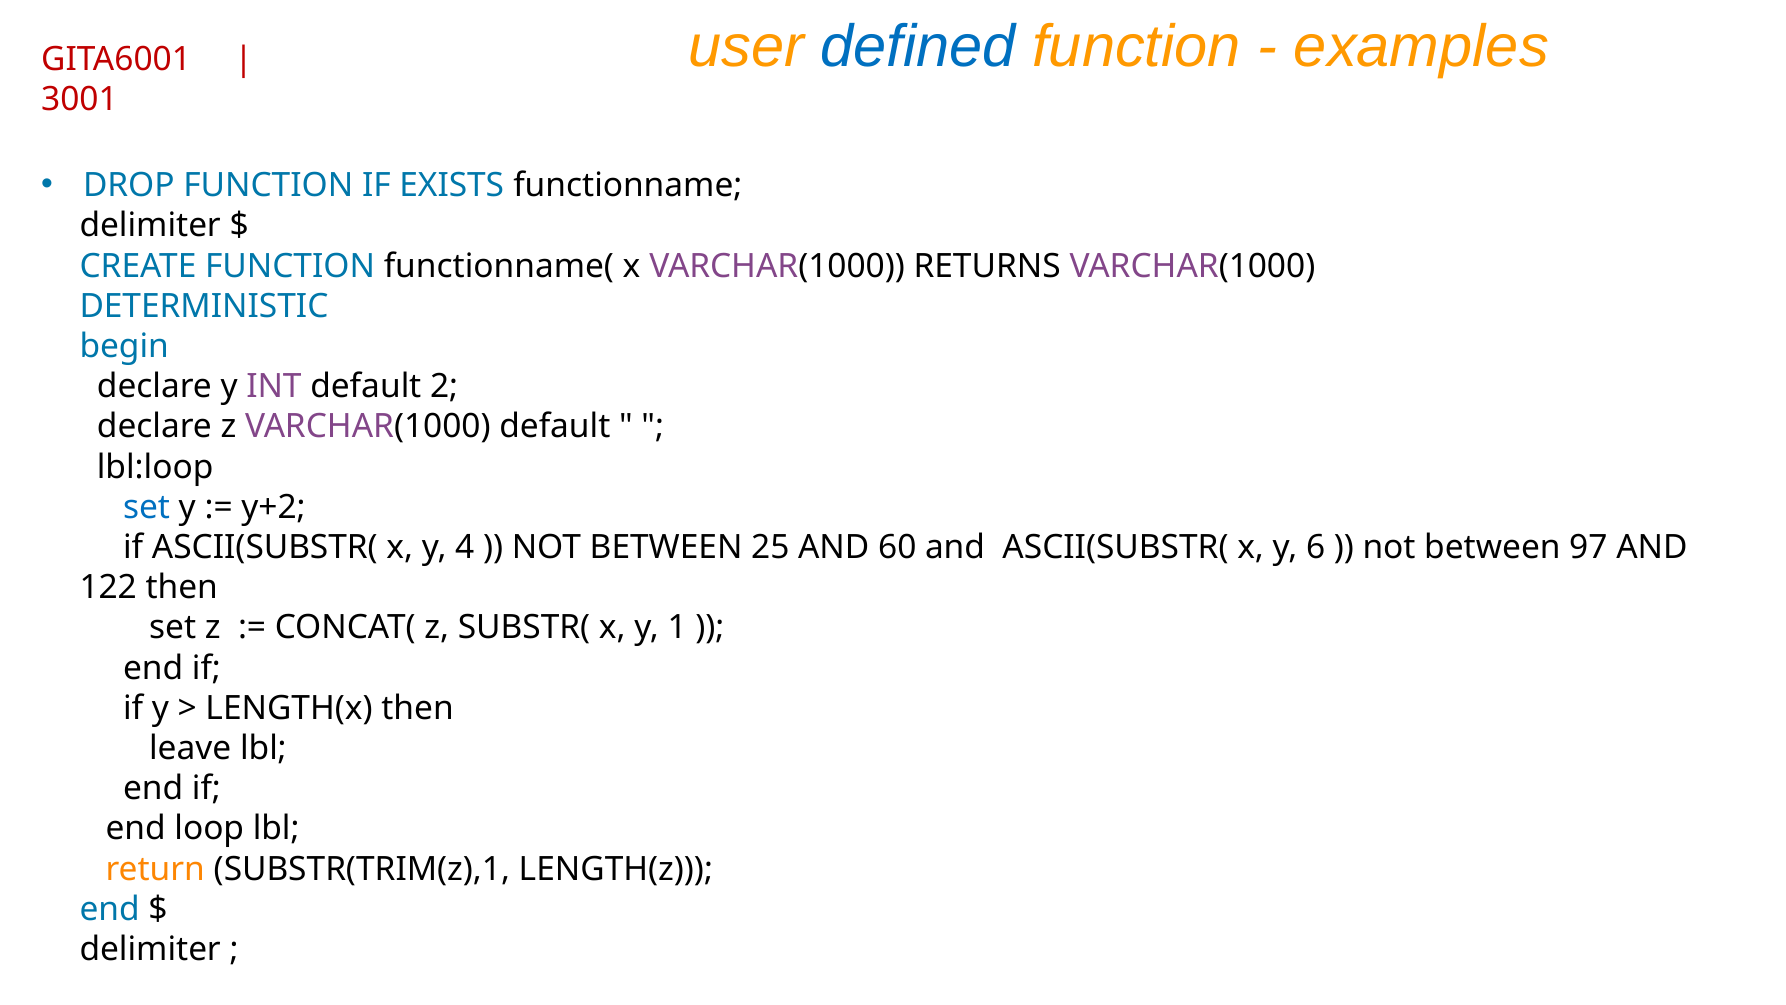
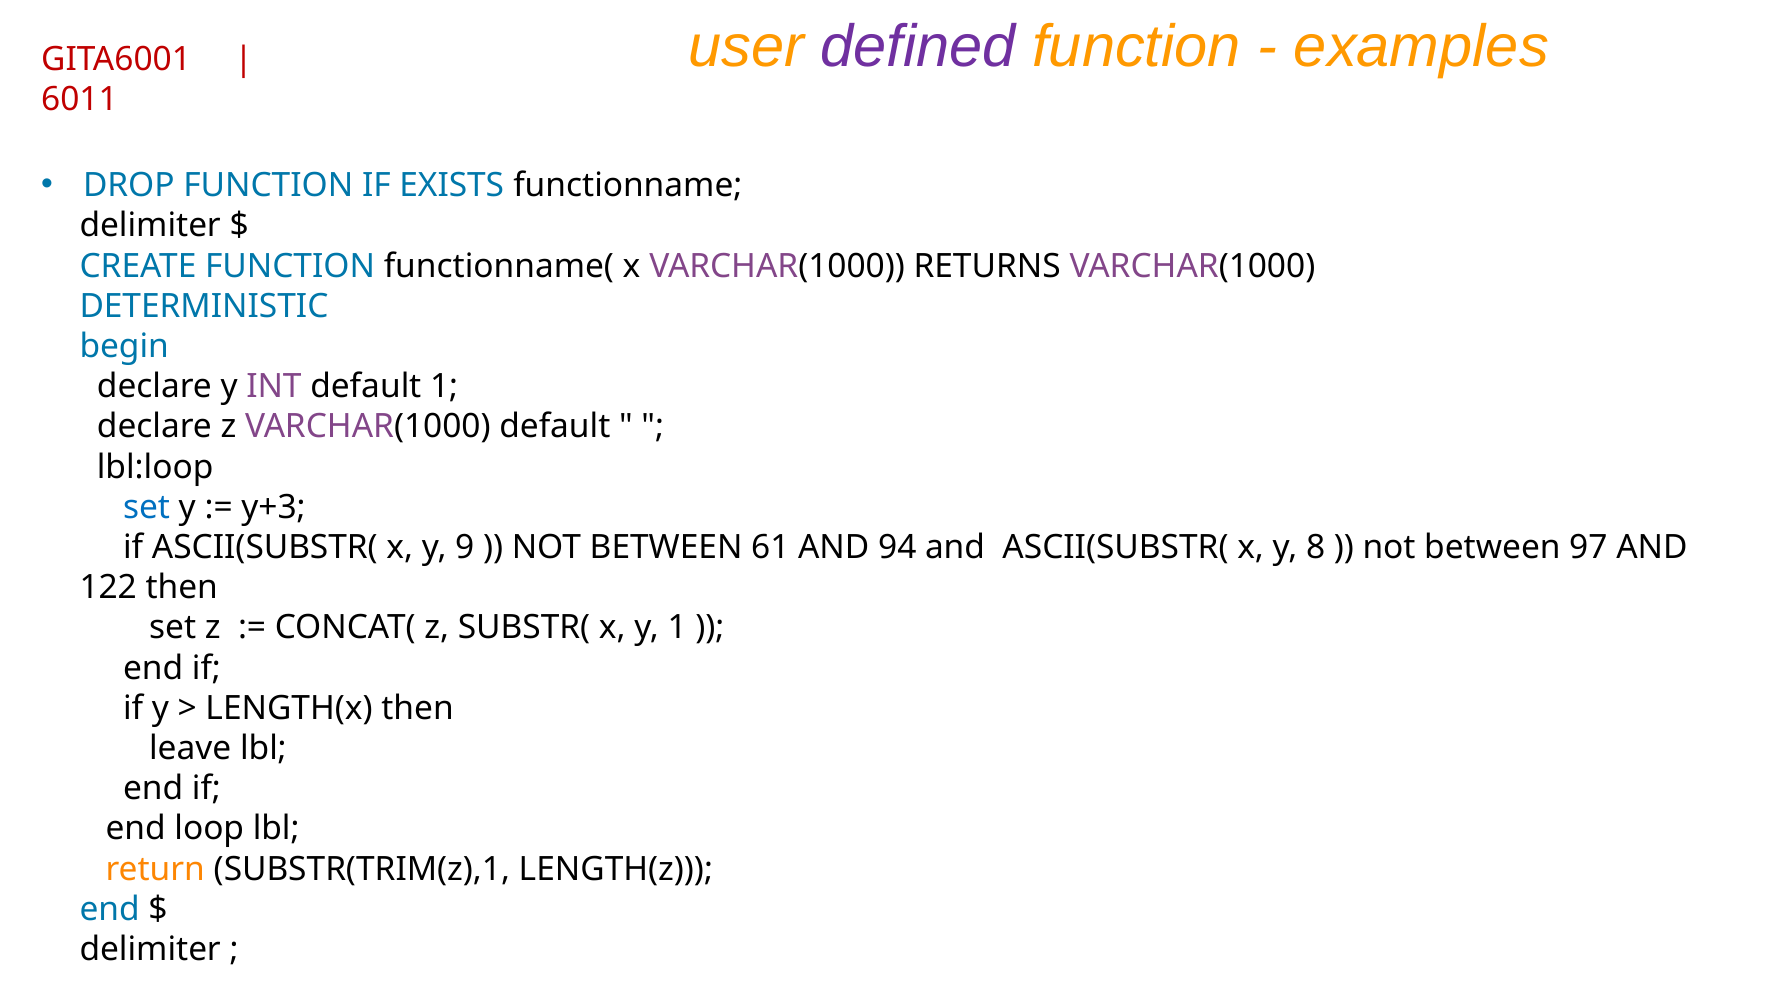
defined colour: blue -> purple (918, 46)
3001: 3001 -> 6011 (79, 100)
default 2: 2 -> 1 (444, 387)
y+2: y+2 -> y+3 (274, 507)
4: 4 -> 9 (465, 547)
25: 25 -> 61 (770, 547)
60: 60 -> 94 (897, 547)
6: 6 -> 8 (1316, 547)
